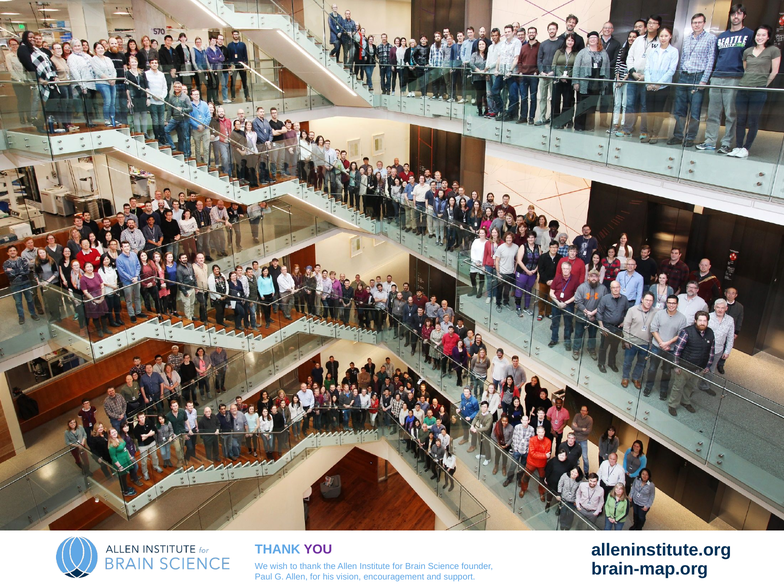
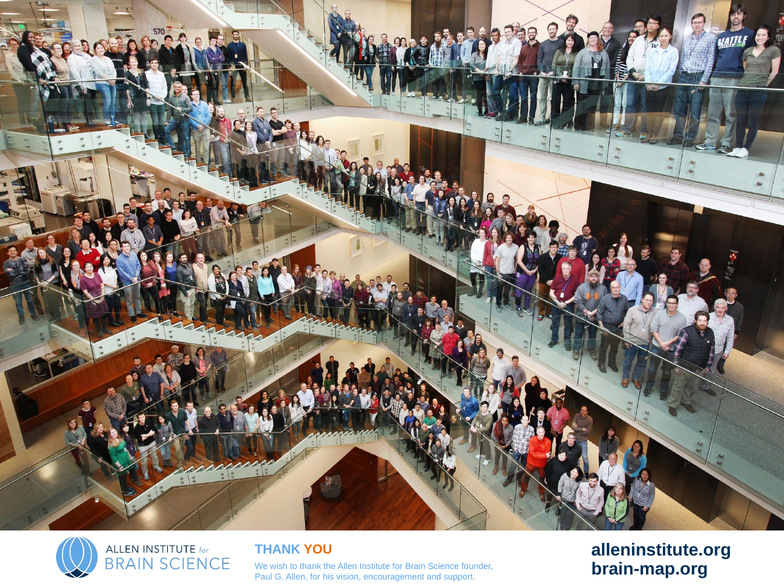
YOU colour: purple -> orange (318, 550)
